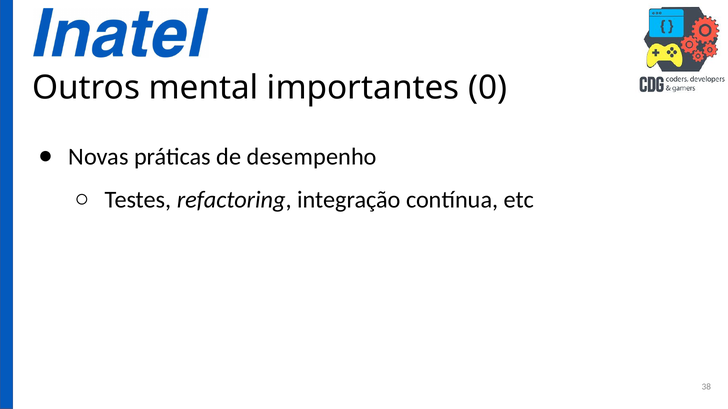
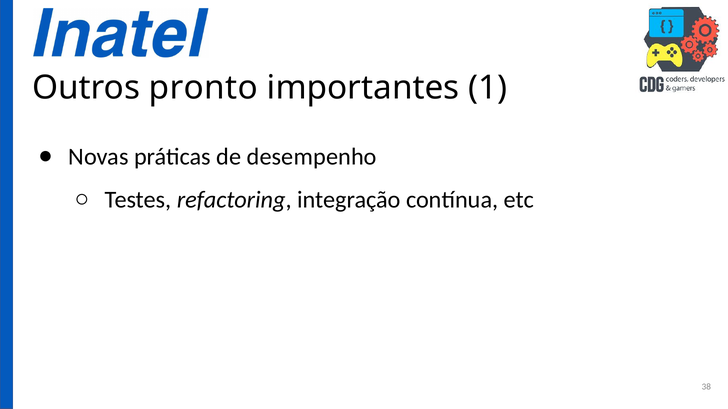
mental: mental -> pronto (203, 88)
0: 0 -> 1 (488, 88)
